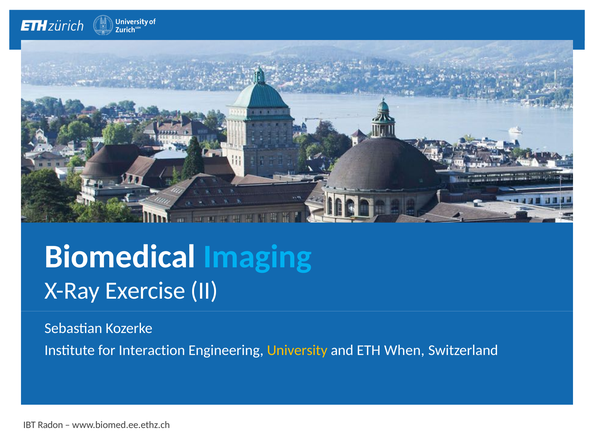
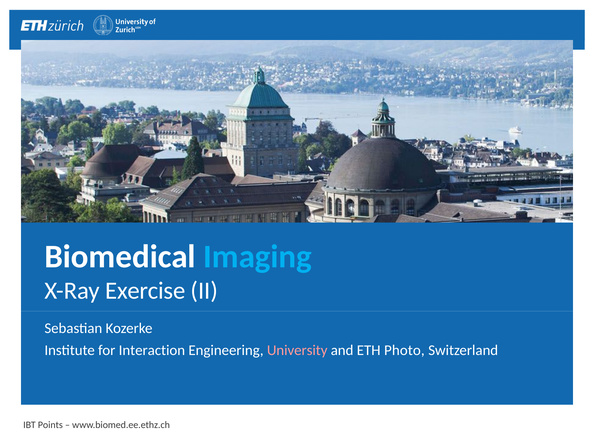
University colour: yellow -> pink (297, 351)
When: When -> Photo (404, 351)
Radon: Radon -> Points (50, 425)
